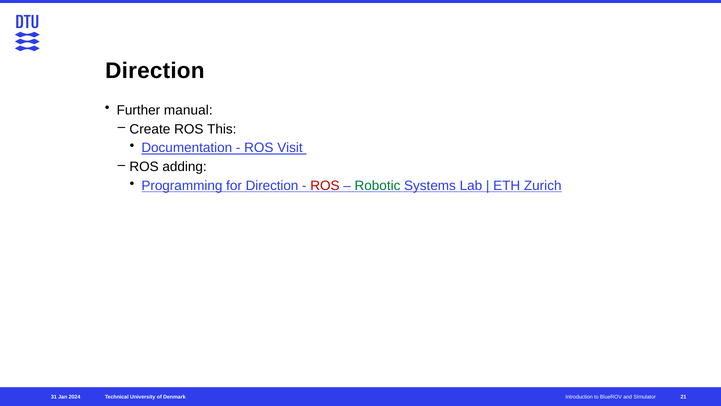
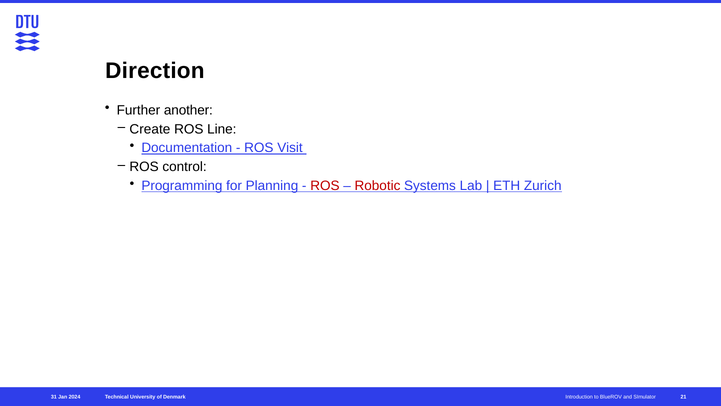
manual: manual -> another (188, 110)
This: This -> Line (222, 129)
adding: adding -> control (185, 167)
for Direction: Direction -> Planning (272, 186)
Robotic colour: green -> red (377, 186)
